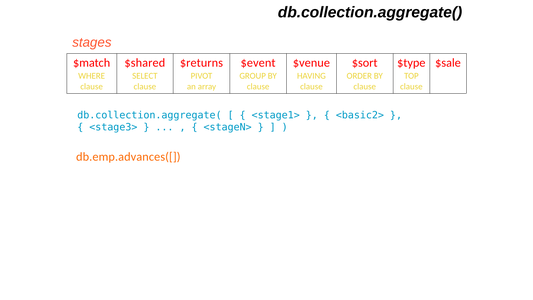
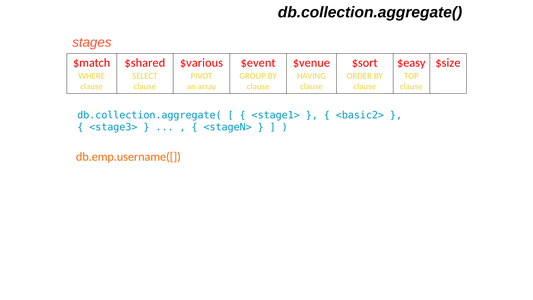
$returns: $returns -> $various (201, 63)
$type: $type -> $easy (411, 63)
$sale: $sale -> $size (448, 63)
db.emp.advances([: db.emp.advances([ -> db.emp.username([ (128, 157)
